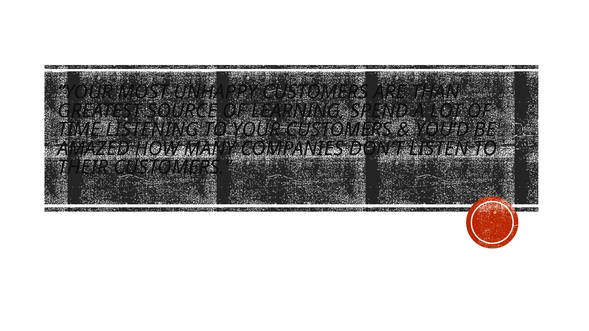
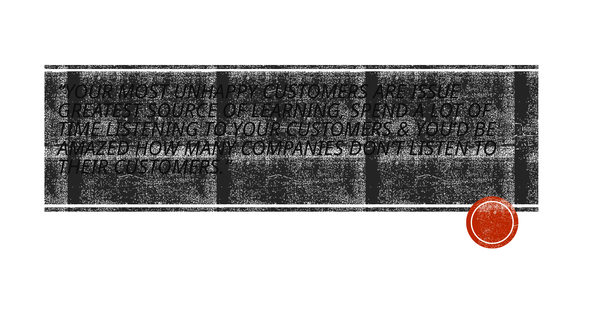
THAN: THAN -> ISSUE (435, 92)
